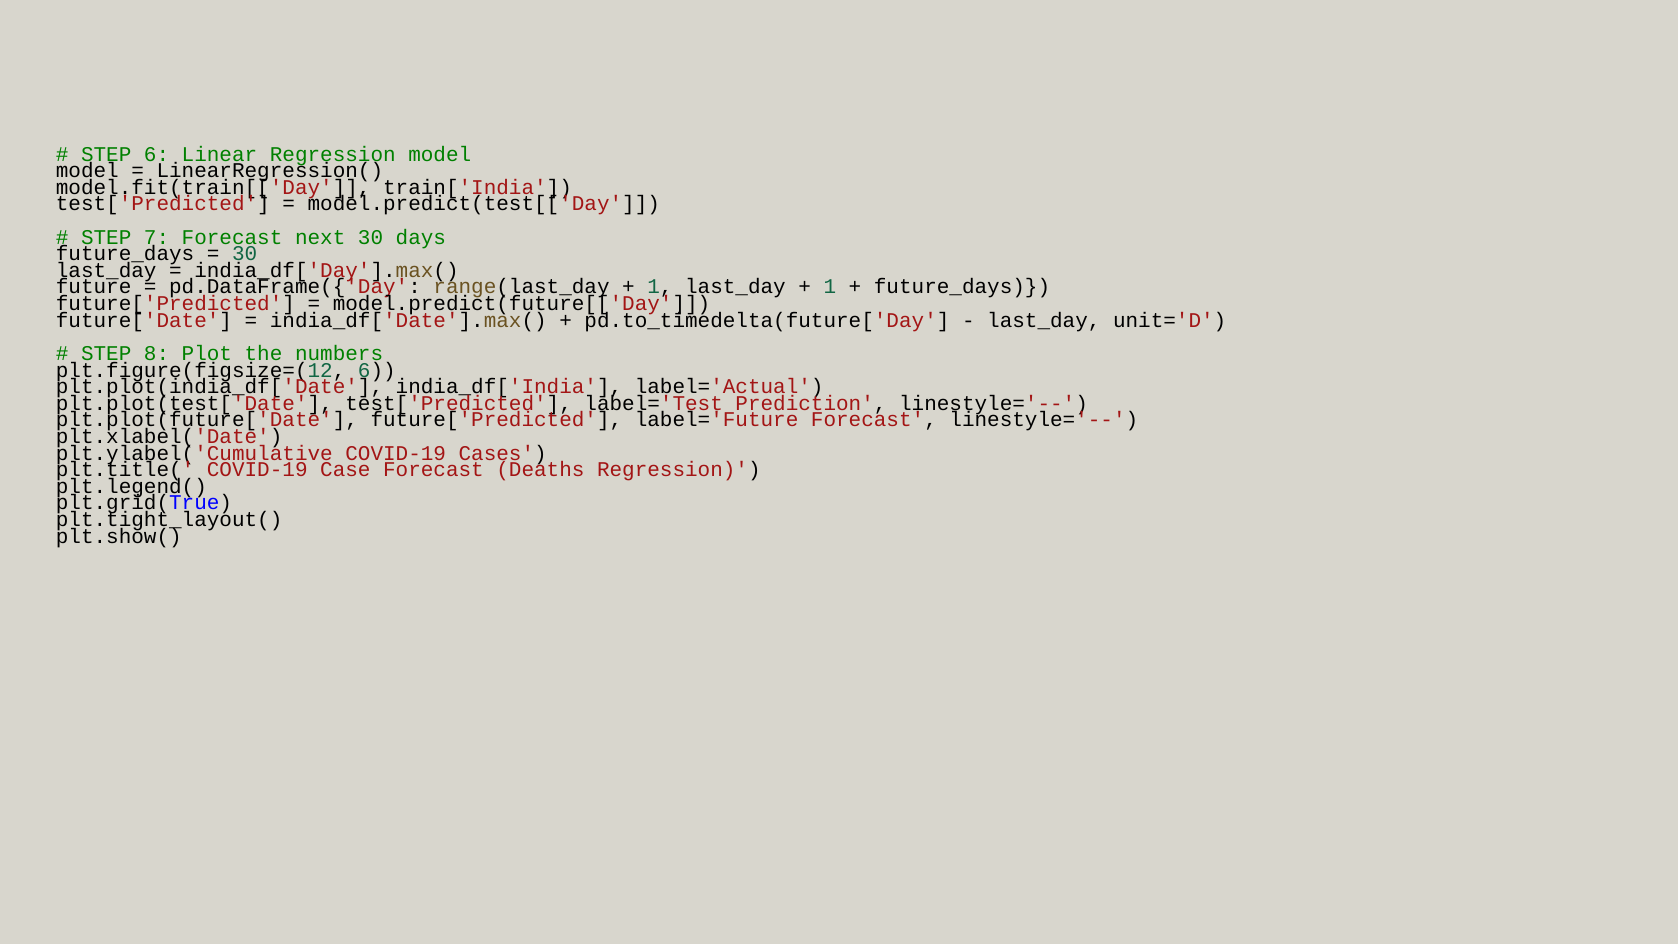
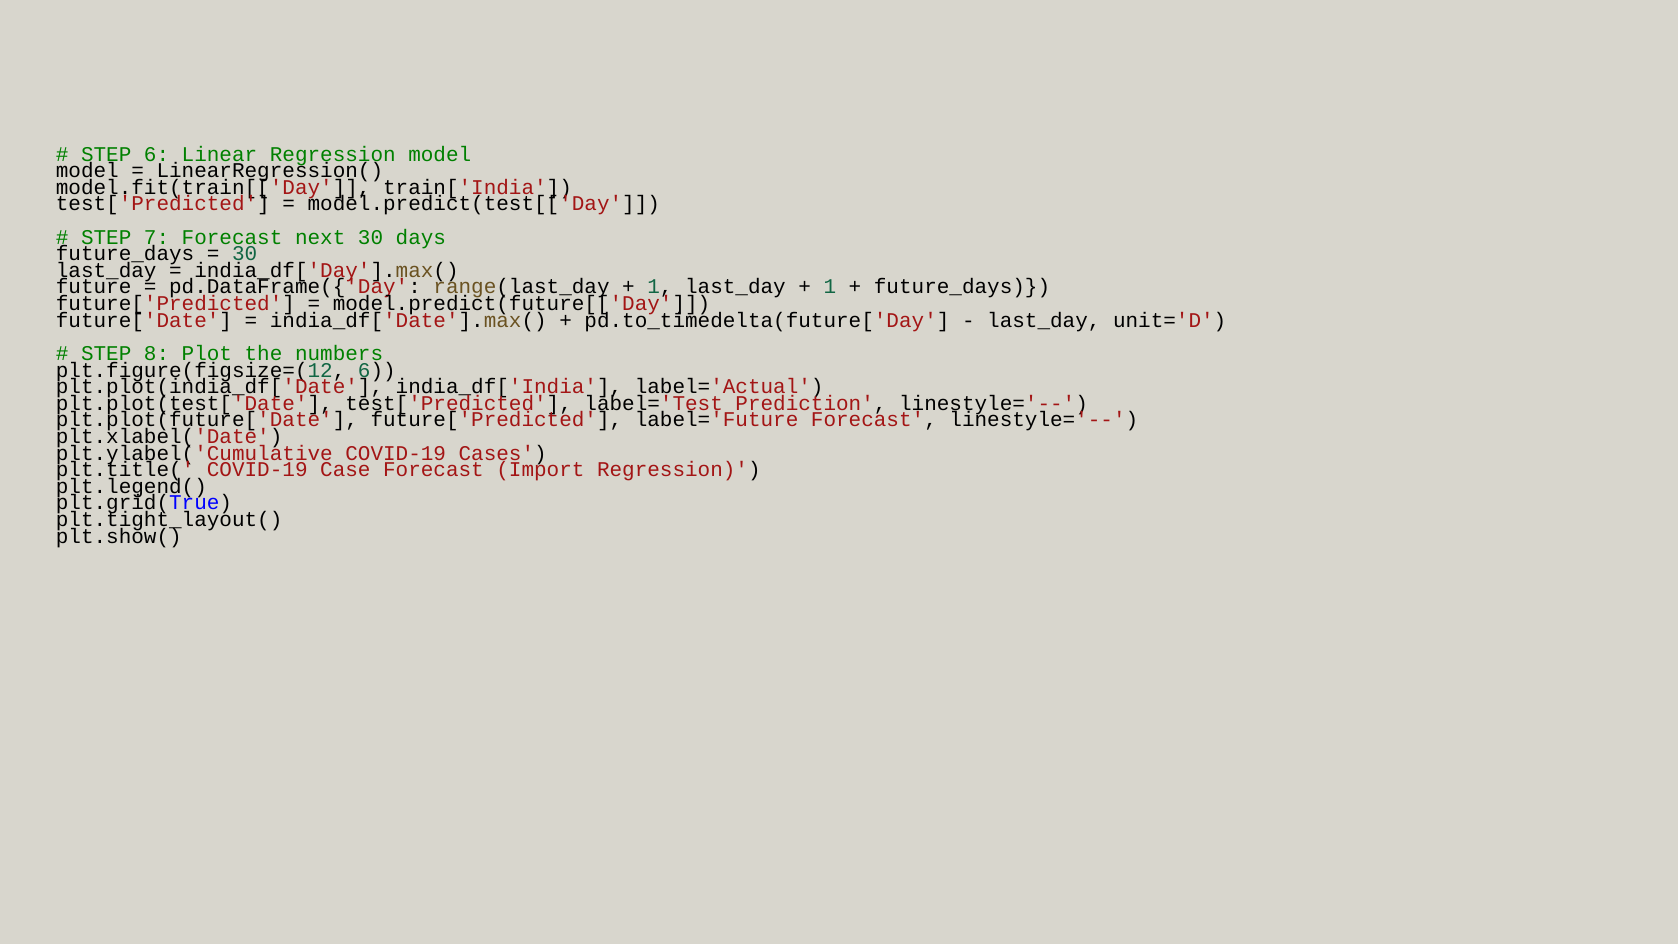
Deaths: Deaths -> Import (540, 470)
